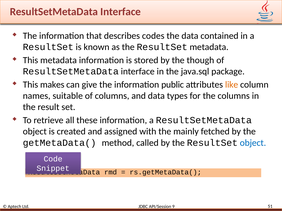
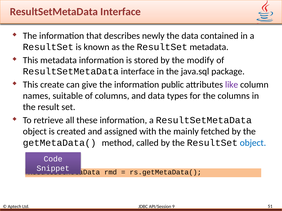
codes: codes -> newly (153, 36)
though: though -> modify (200, 60)
makes: makes -> create (52, 85)
like colour: orange -> purple (232, 85)
